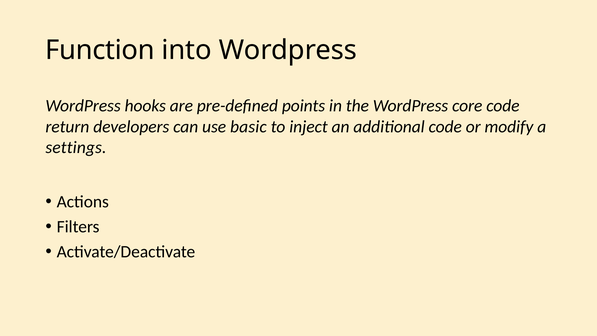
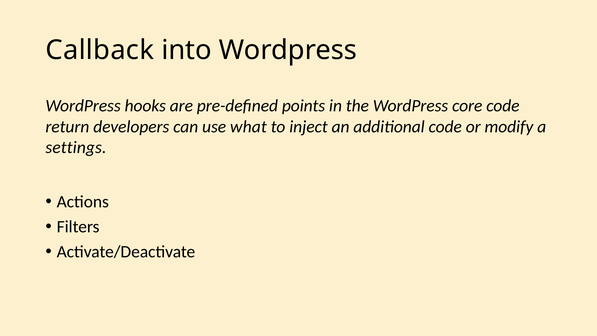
Function: Function -> Callback (100, 50)
basic: basic -> what (248, 127)
